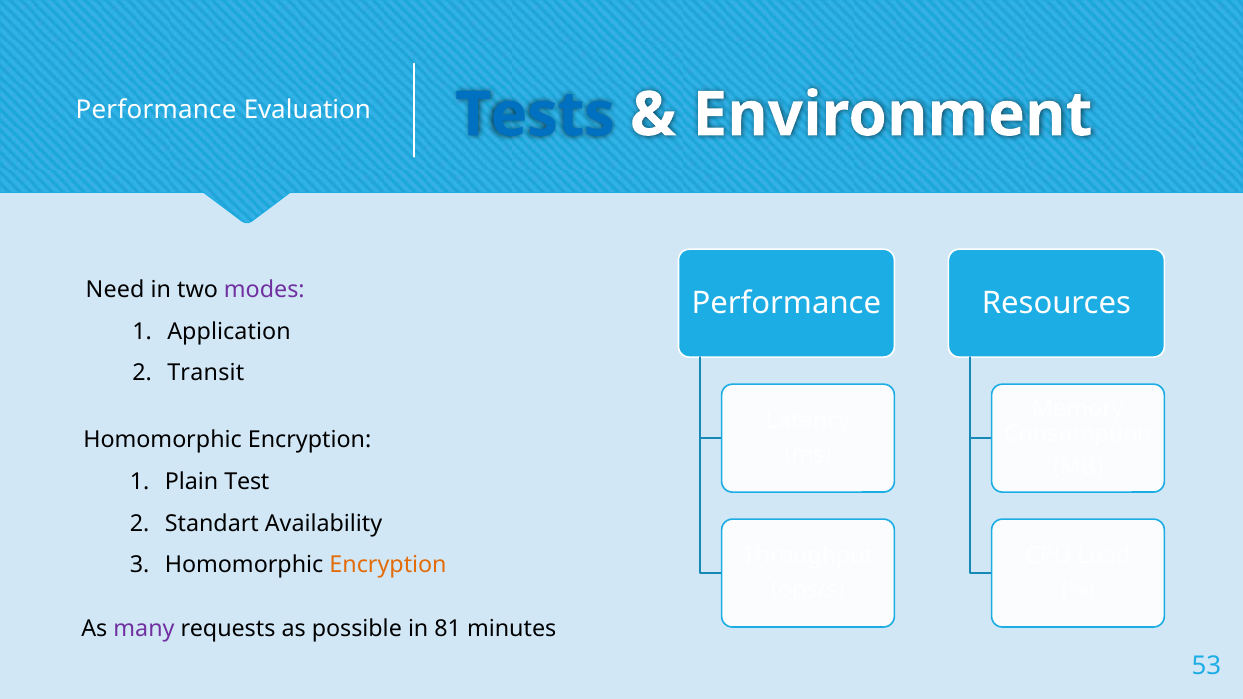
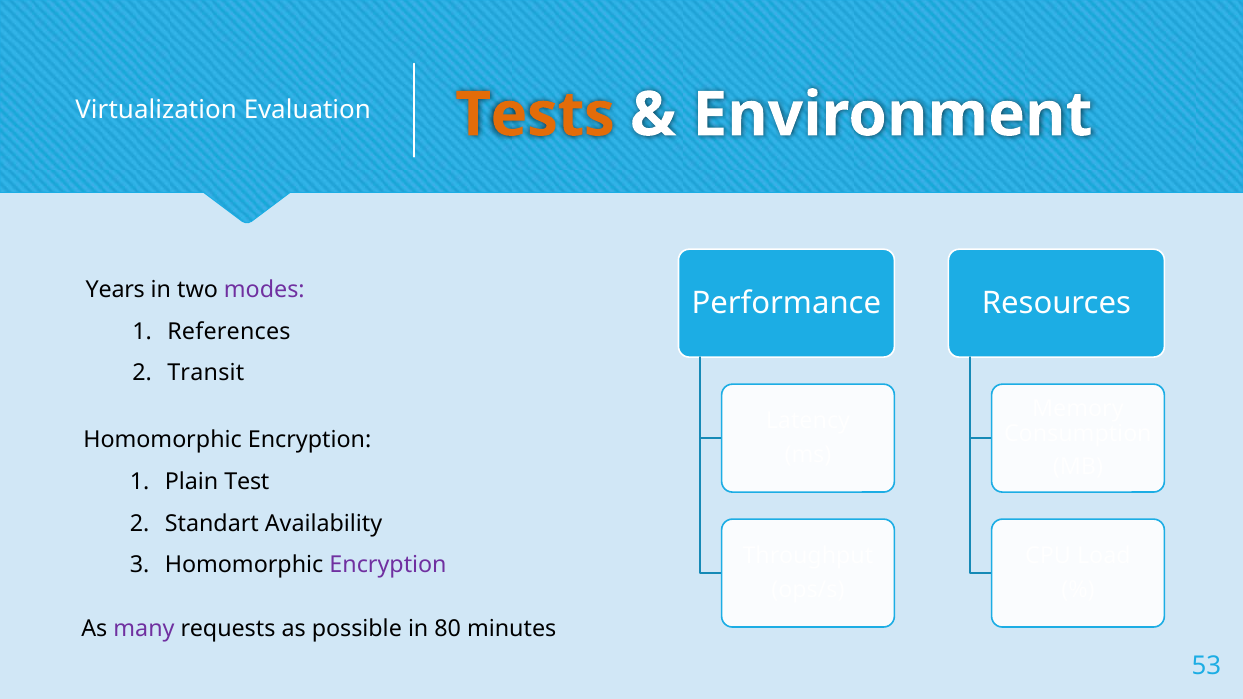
Performance: Performance -> Virtualization (156, 110)
Tests colour: blue -> orange (535, 115)
Need: Need -> Years (115, 289)
Application: Application -> References (229, 331)
Encryption colour: orange -> purple (388, 565)
81: 81 -> 80 (448, 629)
